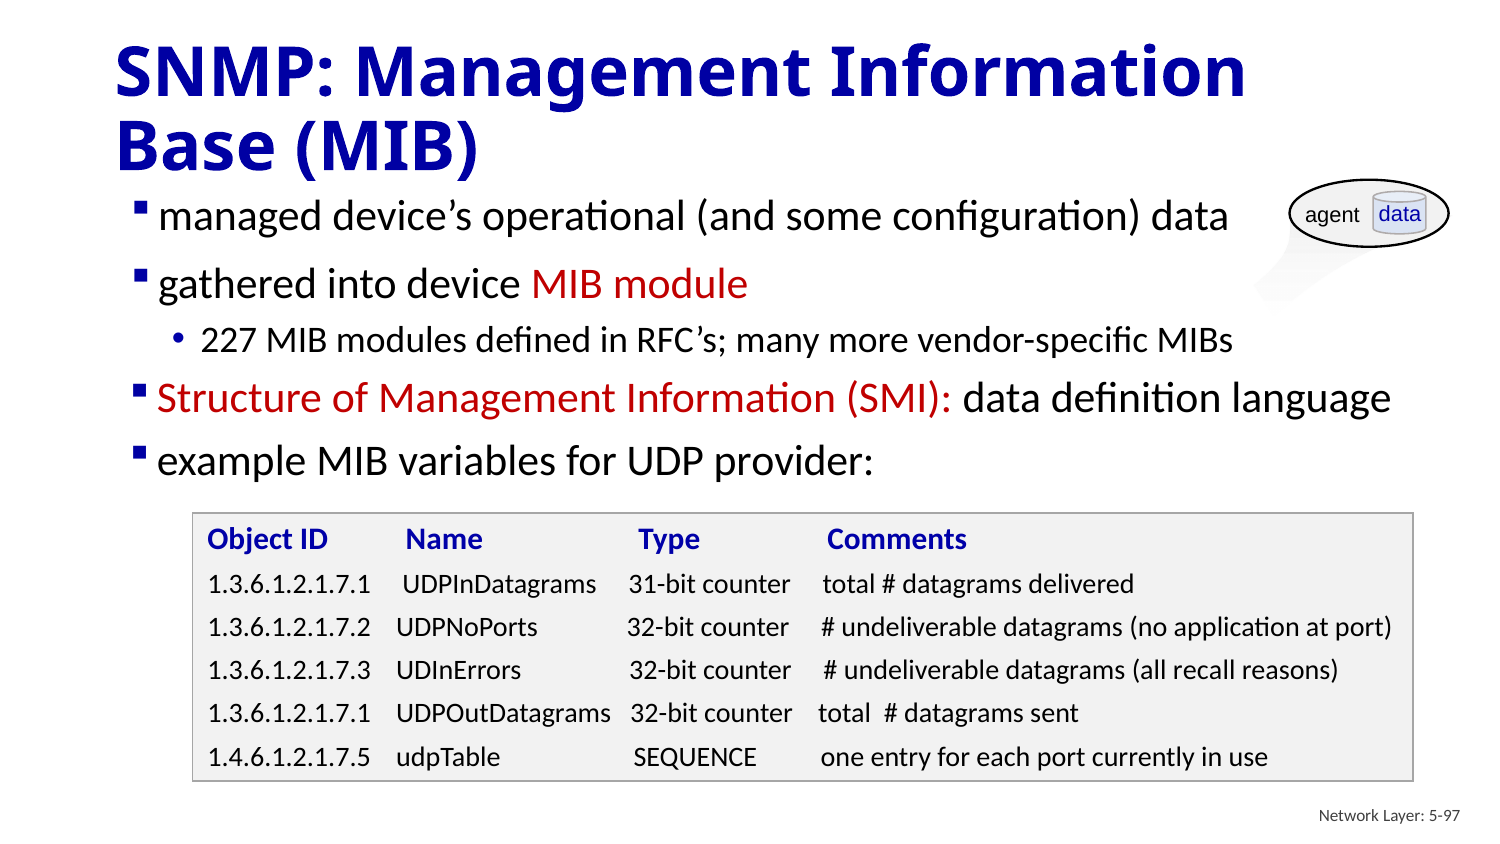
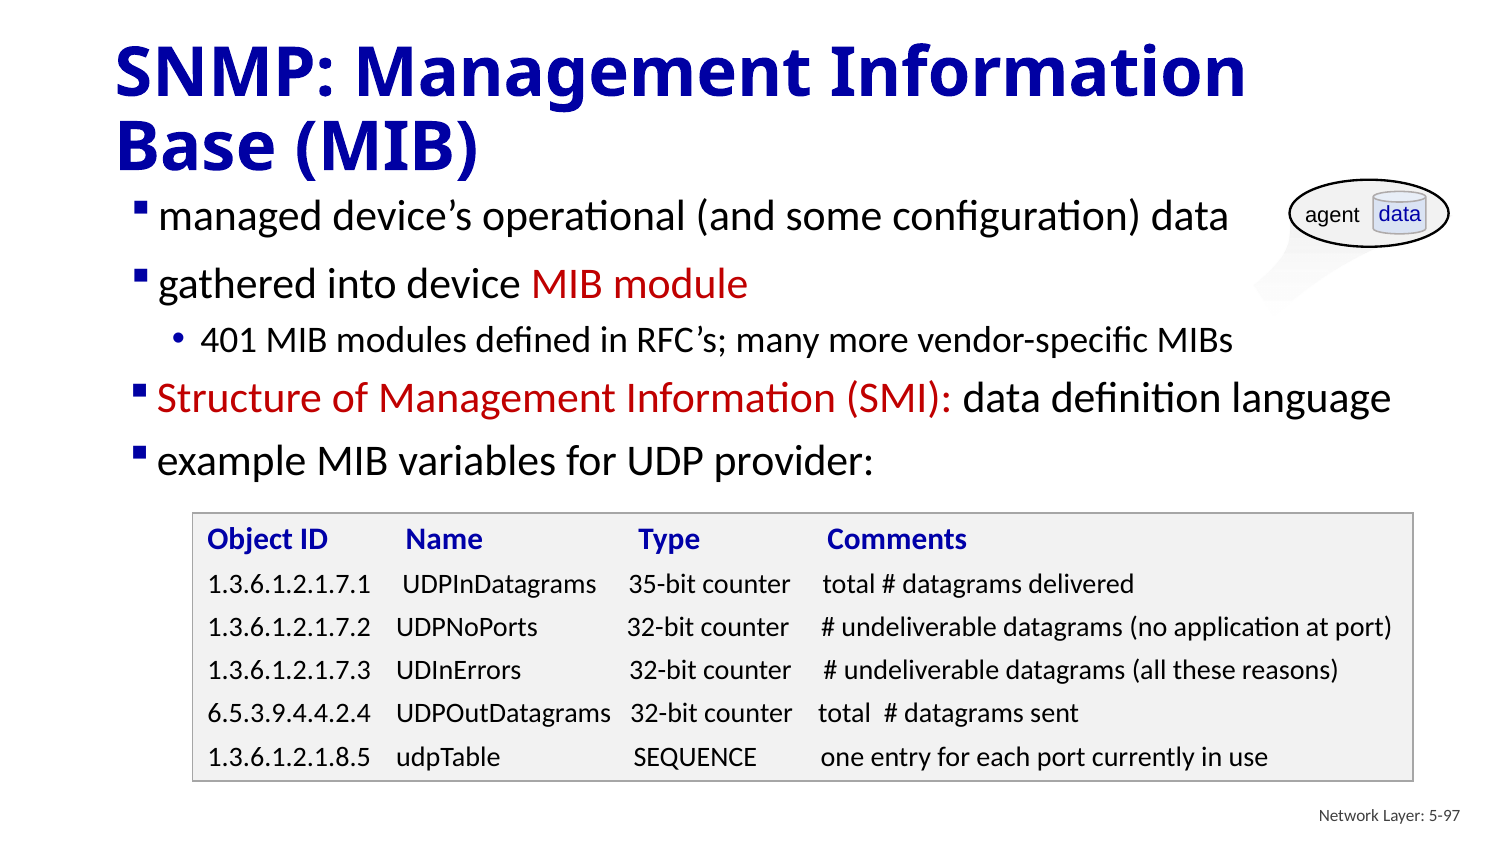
227: 227 -> 401 (229, 340)
31-bit: 31-bit -> 35-bit (662, 584)
recall: recall -> these (1204, 670)
1.3.6.1.2.1.7.1: 1.3.6.1.2.1.7.1 -> 6.5.3.9.4.4.2.4 (289, 713)
1.4.6.1.2.1.7.5: 1.4.6.1.2.1.7.5 -> 1.3.6.1.2.1.8.5 (289, 757)
